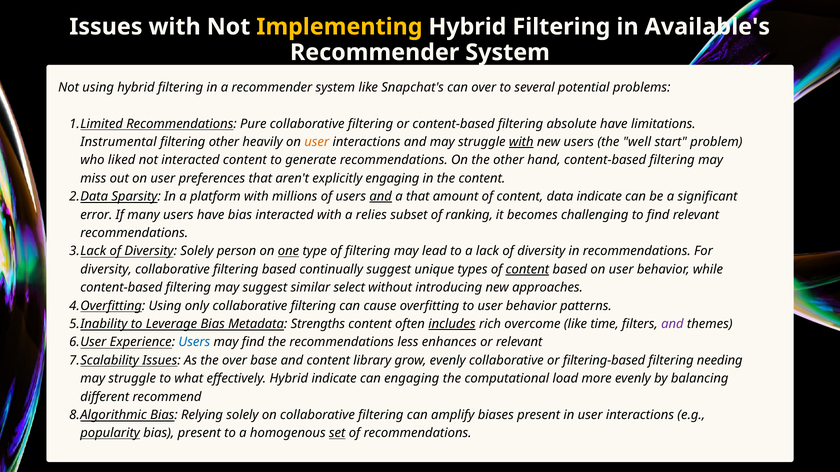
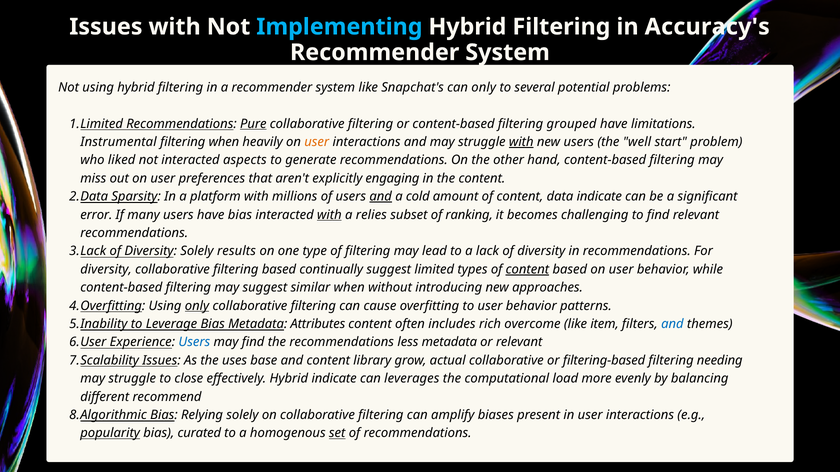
Implementing colour: yellow -> light blue (339, 27)
Available's: Available's -> Accuracy's (707, 27)
can over: over -> only (484, 87)
Pure underline: none -> present (253, 124)
absolute: absolute -> grouped (572, 124)
filtering other: other -> when (224, 142)
interacted content: content -> aspects (245, 160)
a that: that -> cold (418, 197)
with underline: none -> present (329, 215)
person: person -> results (236, 251)
one underline: present -> none (288, 251)
unique: unique -> limited (434, 270)
similar select: select -> when (349, 288)
only underline: none -> present (197, 306)
Strengths: Strengths -> Attributes (318, 324)
includes underline: present -> none (452, 324)
time: time -> item (605, 324)
and colour: purple -> blue (672, 324)
less enhances: enhances -> metadata (449, 343)
the over: over -> uses (235, 361)
grow evenly: evenly -> actual (448, 361)
what: what -> close (189, 379)
can engaging: engaging -> leverages (412, 379)
bias present: present -> curated (199, 434)
